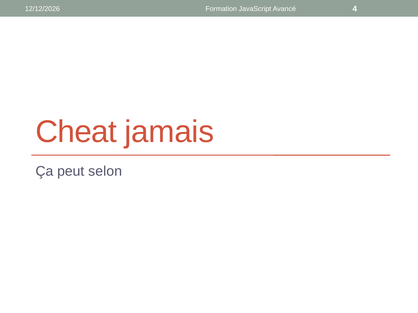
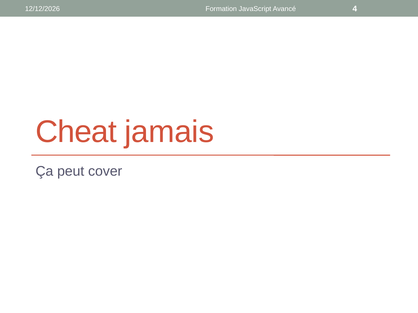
selon: selon -> cover (105, 172)
